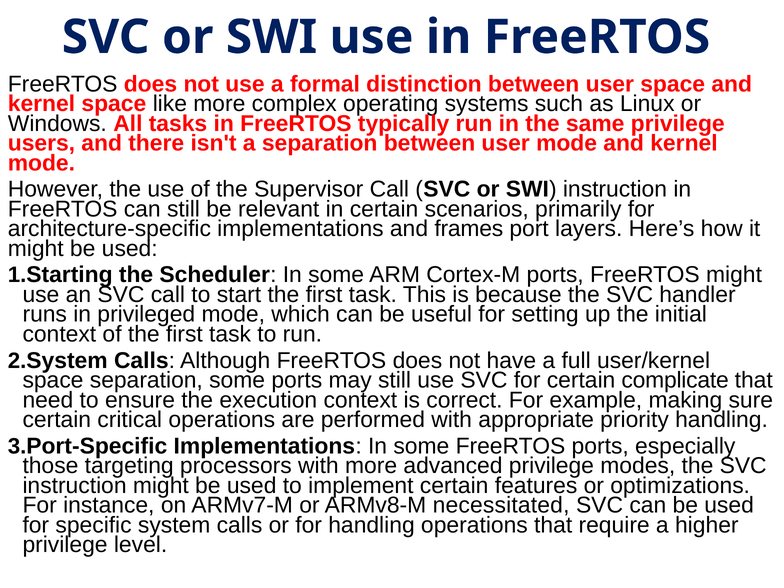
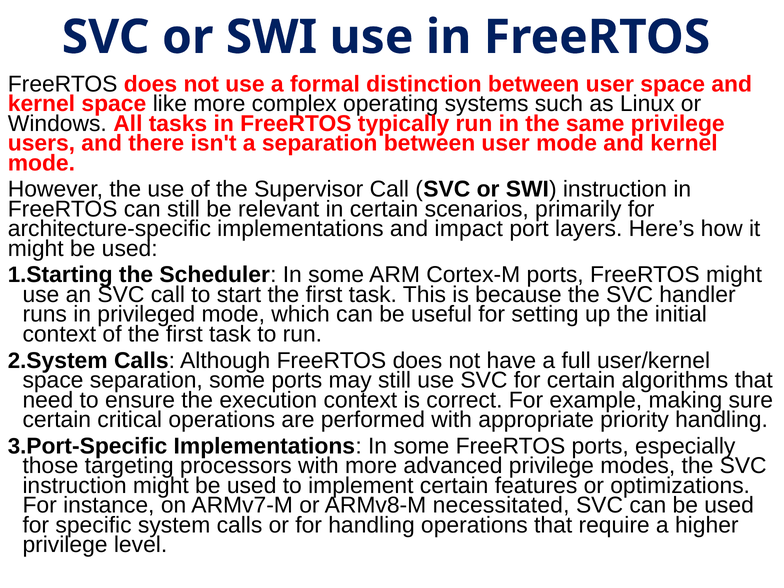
frames: frames -> impact (469, 229)
complicate: complicate -> algorithms (675, 380)
